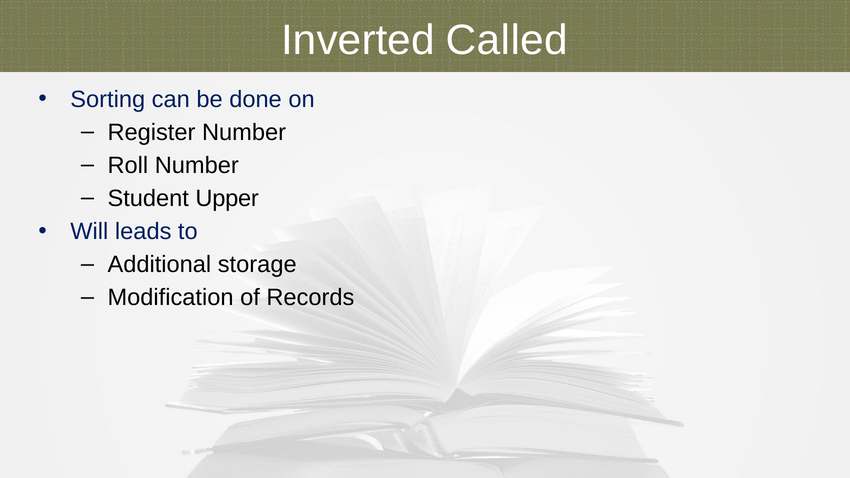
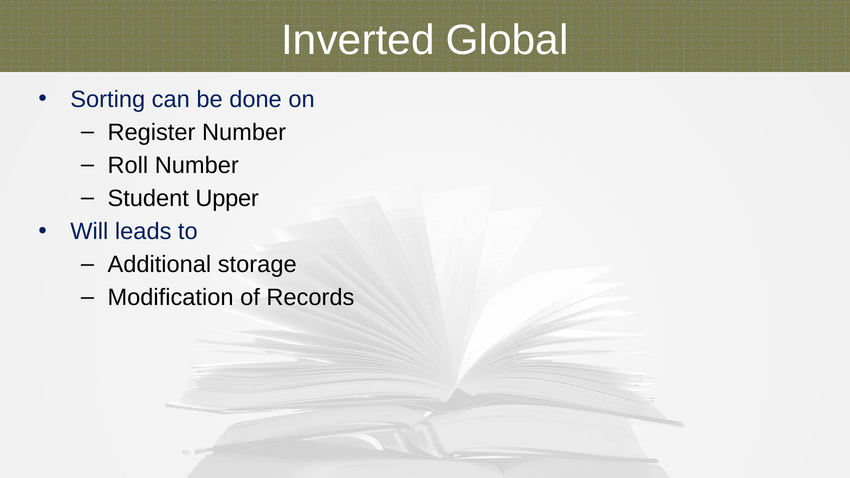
Called: Called -> Global (507, 40)
